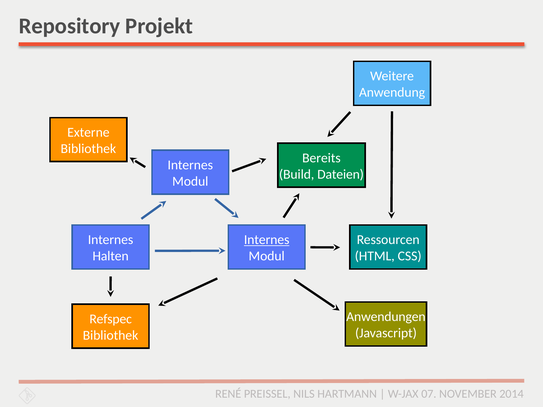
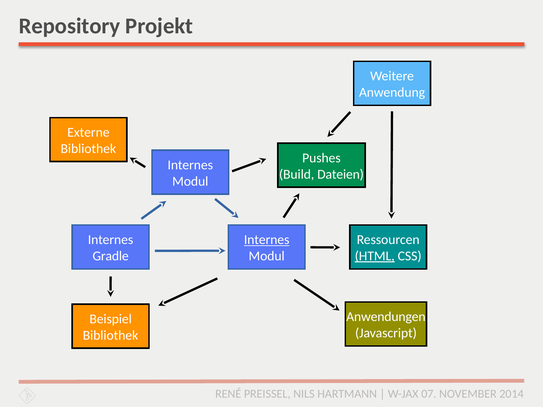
Bereits: Bereits -> Pushes (321, 158)
Halten: Halten -> Gradle (111, 256)
HTML underline: none -> present (375, 256)
Refspec: Refspec -> Beispiel (111, 319)
